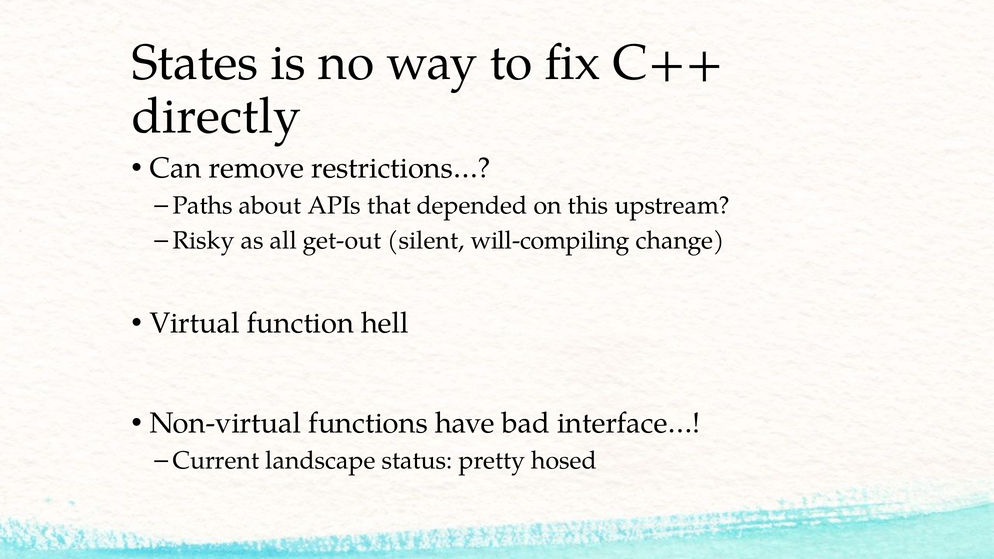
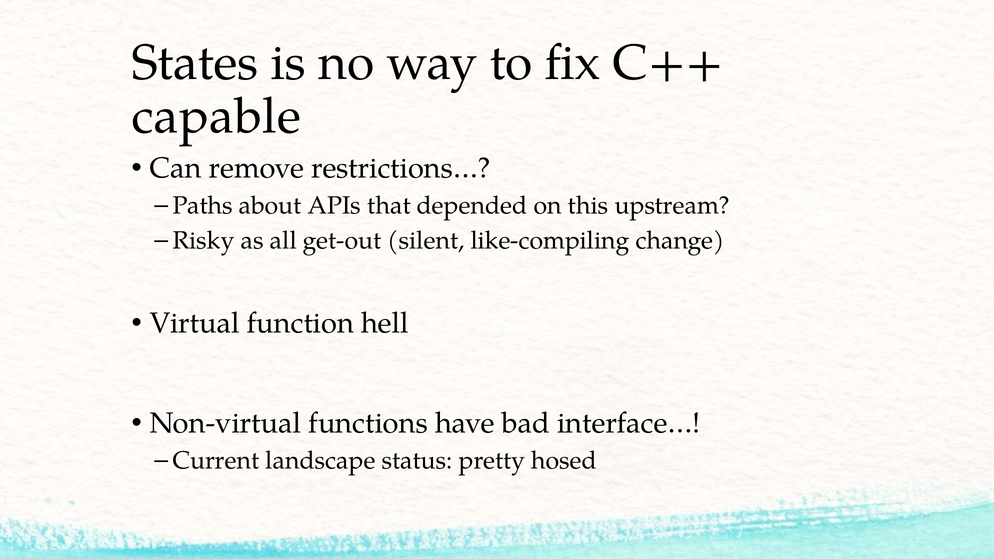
directly: directly -> capable (216, 117)
will-compiling: will-compiling -> like-compiling (550, 241)
